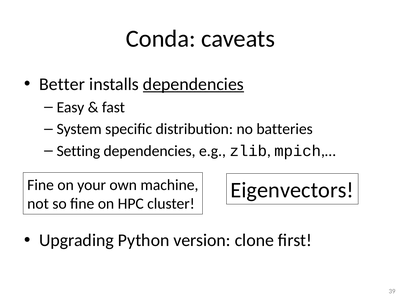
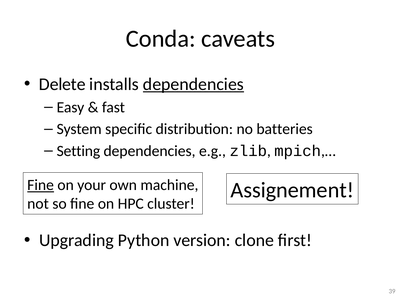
Better: Better -> Delete (62, 84)
Fine underline: none -> present (41, 185)
Eigenvectors: Eigenvectors -> Assignement (292, 190)
